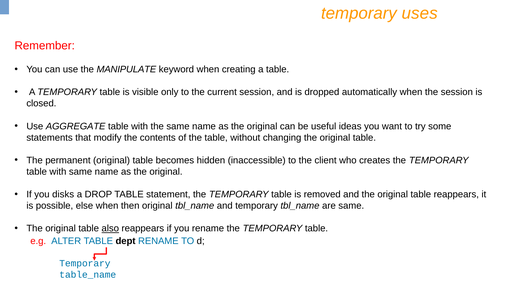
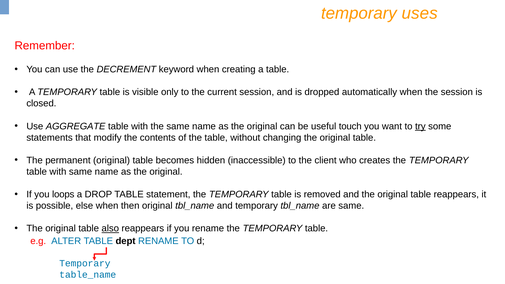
MANIPULATE: MANIPULATE -> DECREMENT (126, 69)
ideas: ideas -> touch (350, 126)
try underline: none -> present (420, 126)
disks: disks -> loops (63, 194)
